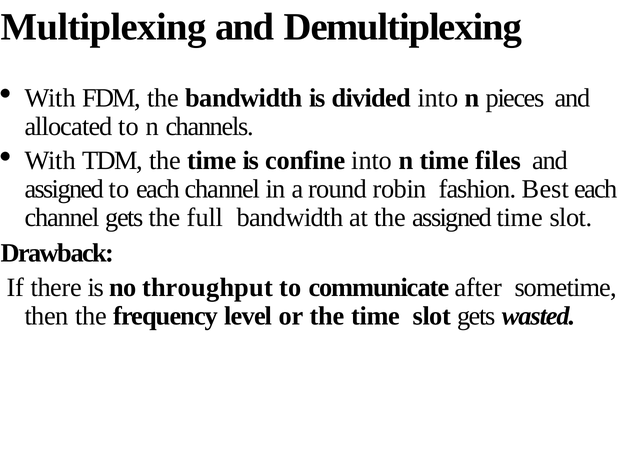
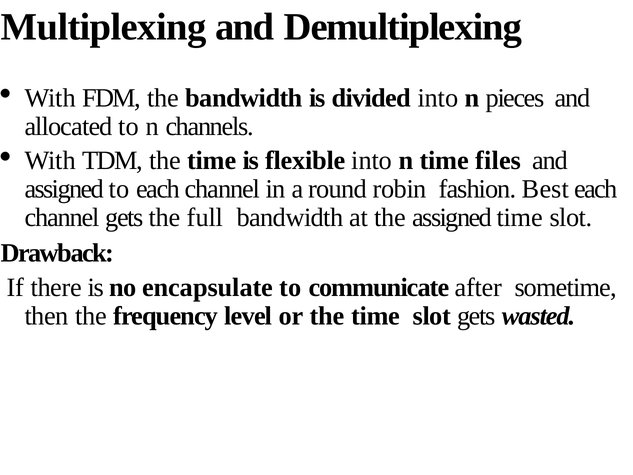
confine: confine -> flexible (305, 161)
throughput: throughput -> encapsulate (208, 287)
